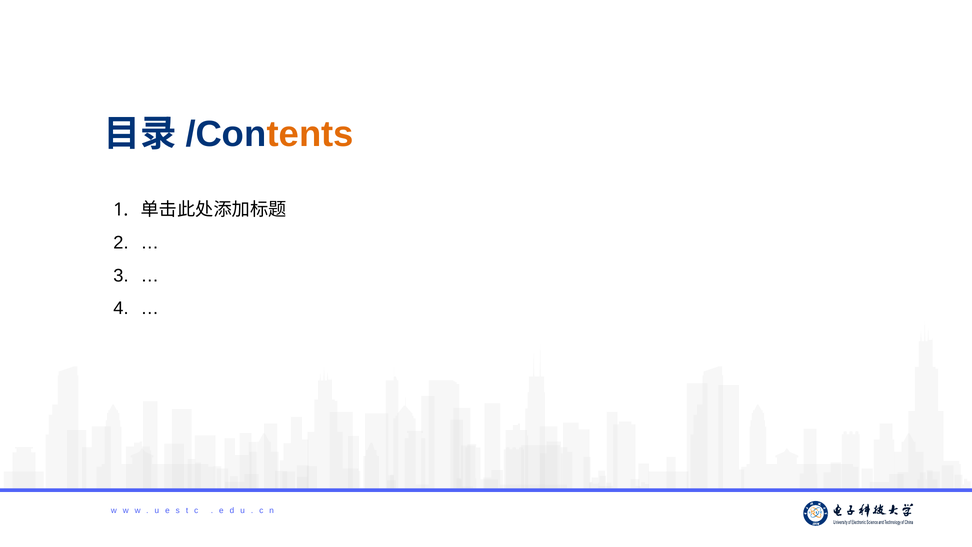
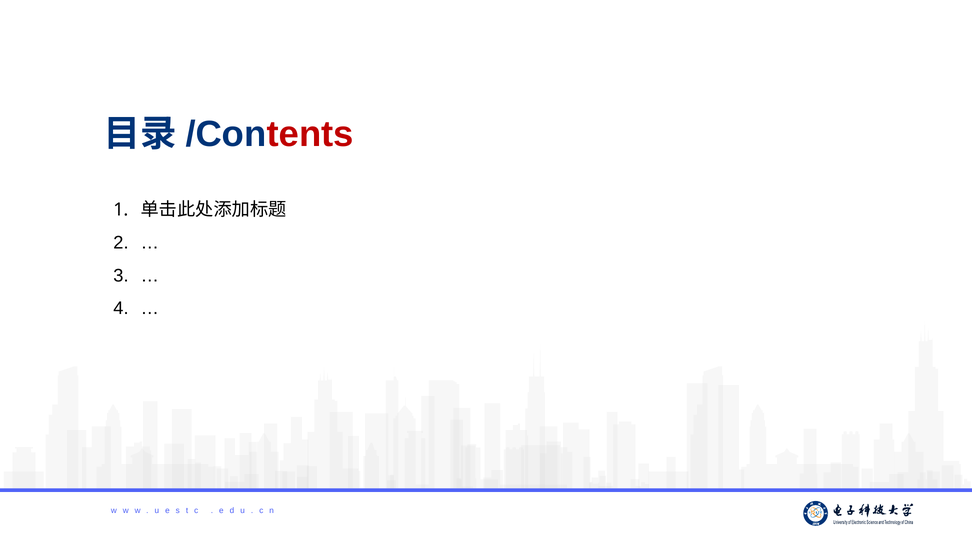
tents colour: orange -> red (310, 134)
